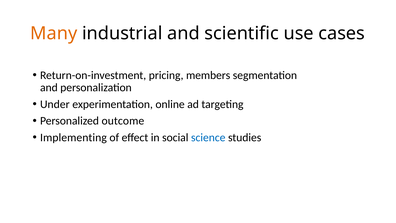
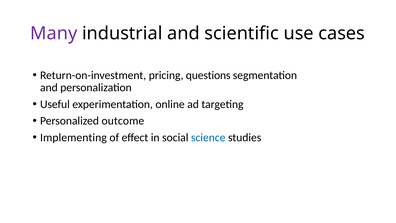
Many colour: orange -> purple (54, 33)
members: members -> questions (208, 75)
Under: Under -> Useful (55, 104)
